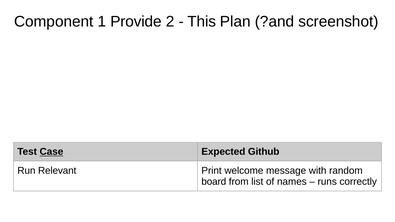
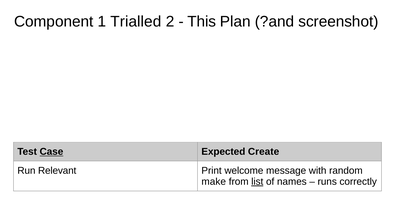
Provide: Provide -> Trialled (136, 22)
Github: Github -> Create (264, 152)
board: board -> make (214, 182)
list underline: none -> present (257, 182)
